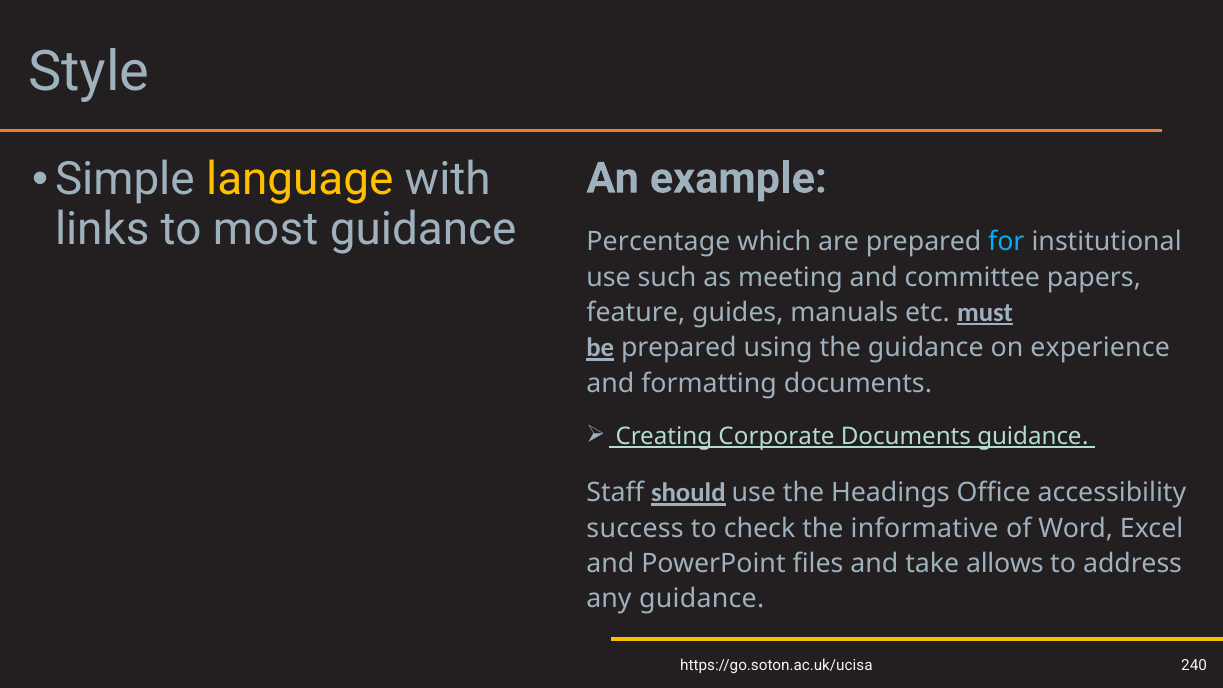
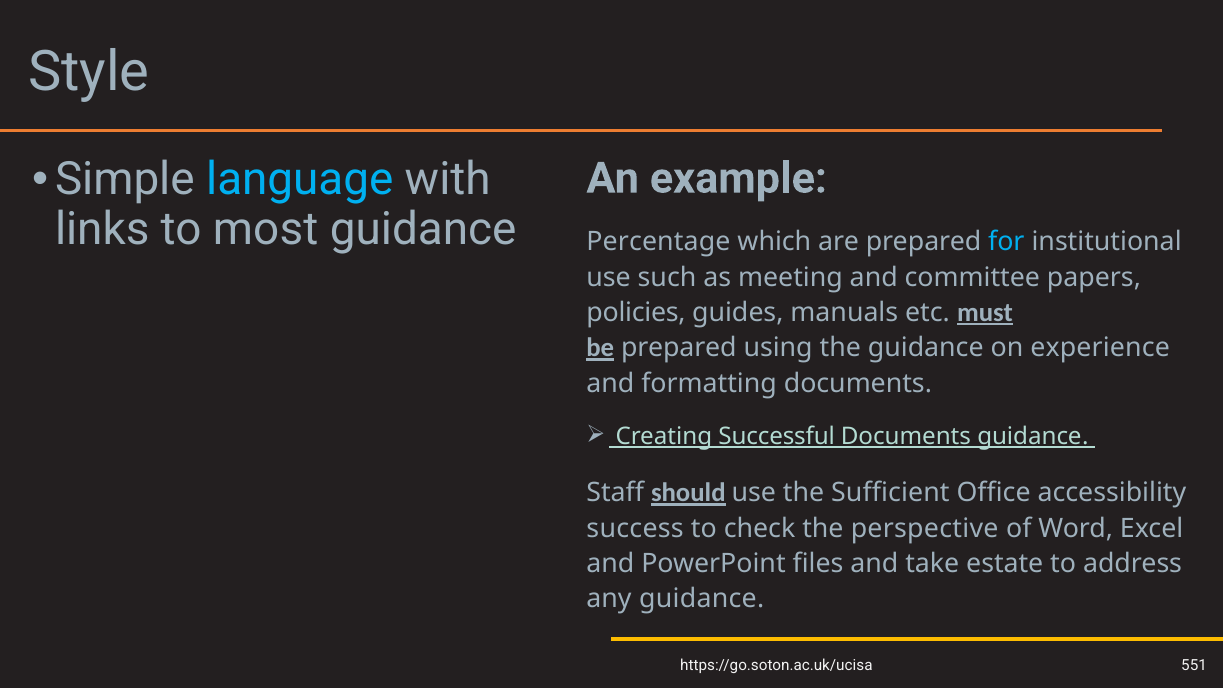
language colour: yellow -> light blue (300, 180)
feature: feature -> policies (636, 313)
Corporate: Corporate -> Successful (777, 436)
Headings: Headings -> Sufficient (890, 493)
informative: informative -> perspective (925, 528)
allows: allows -> estate (1005, 563)
240: 240 -> 551 (1194, 665)
